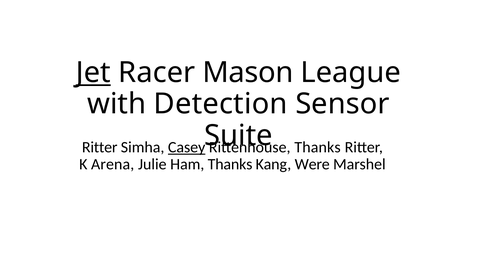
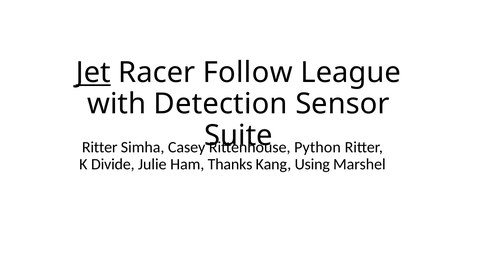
Mason: Mason -> Follow (248, 73)
Casey underline: present -> none (187, 147)
Thanks: Thanks -> Python (318, 147)
Arena: Arena -> Divide (113, 165)
Were: Were -> Using (312, 165)
